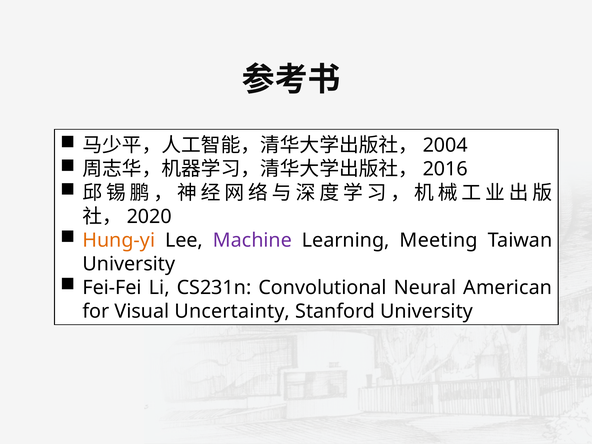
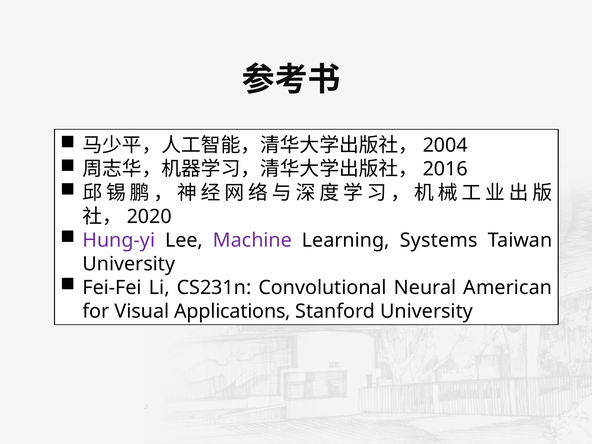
Hung-yi colour: orange -> purple (119, 240)
Meeting: Meeting -> Systems (439, 240)
Uncertainty: Uncertainty -> Applications (232, 311)
